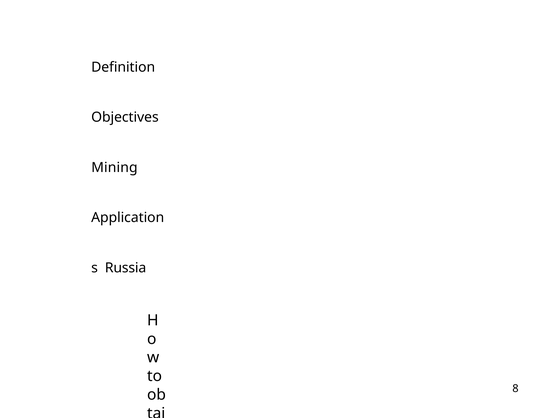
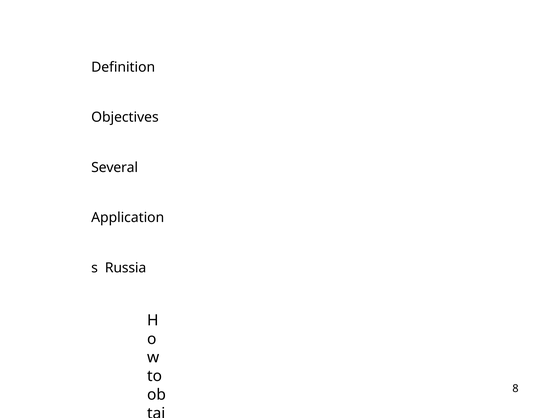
Mining: Mining -> Several (115, 168)
